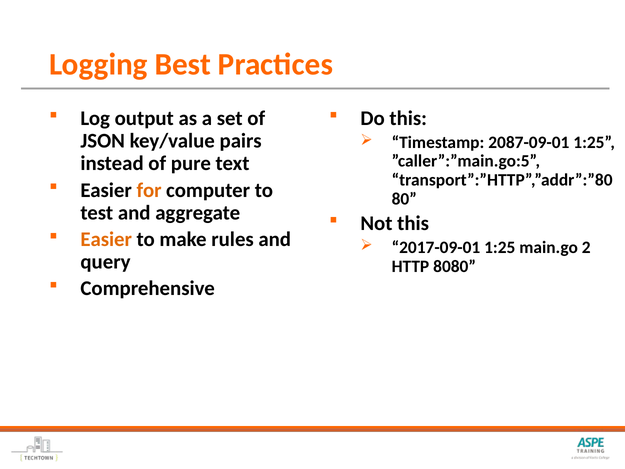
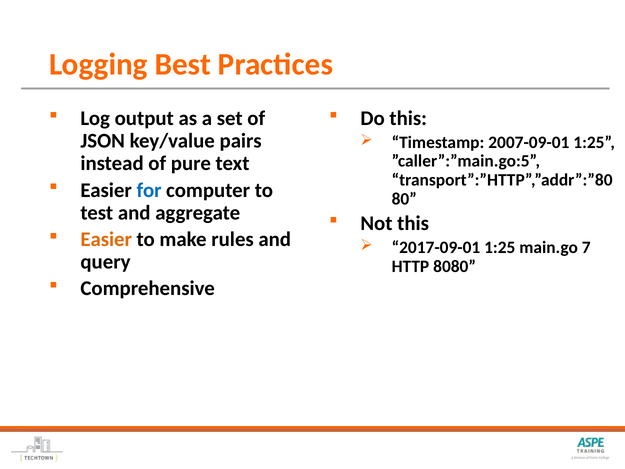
2087-09-01: 2087-09-01 -> 2007-09-01 (529, 142)
for colour: orange -> blue (149, 190)
2: 2 -> 7 (586, 248)
